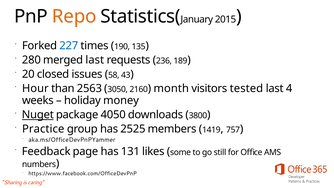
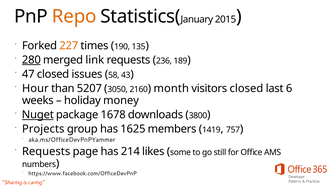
227 colour: blue -> orange (69, 46)
280 underline: none -> present (31, 60)
merged last: last -> link (95, 60)
20: 20 -> 47 (28, 74)
2563: 2563 -> 5207 (89, 88)
visitors tested: tested -> closed (246, 88)
4: 4 -> 6 (289, 88)
4050: 4050 -> 1678 (113, 115)
Practice: Practice -> Projects (43, 129)
2525: 2525 -> 1625 (133, 129)
Feedback: Feedback -> Requests (46, 151)
131: 131 -> 214 (130, 151)
